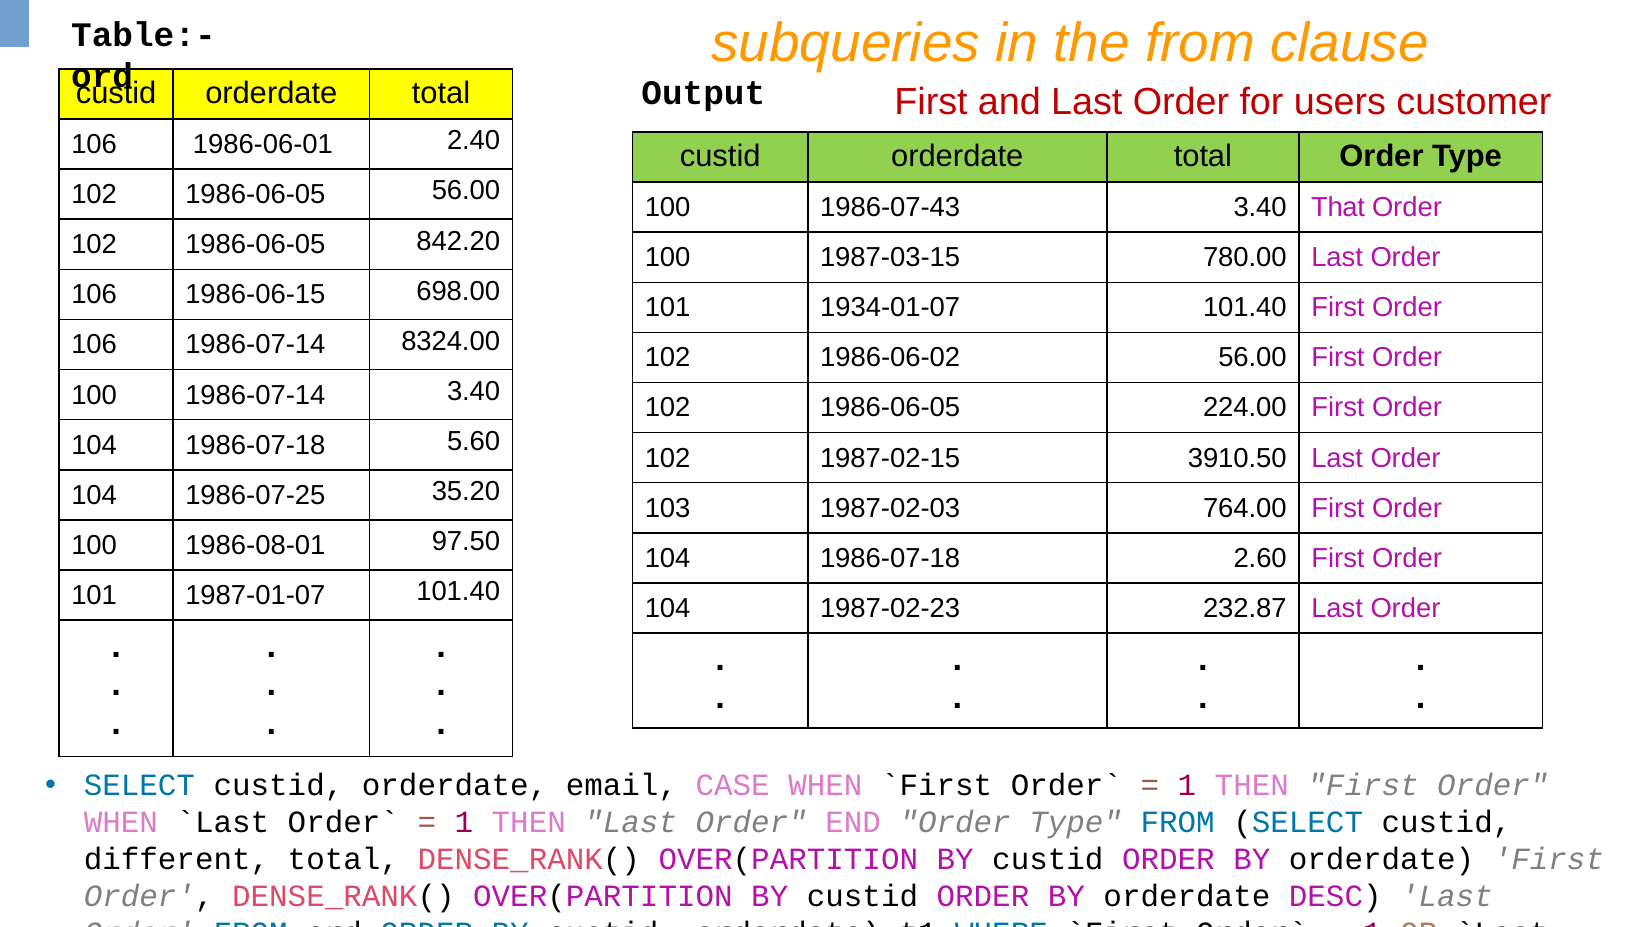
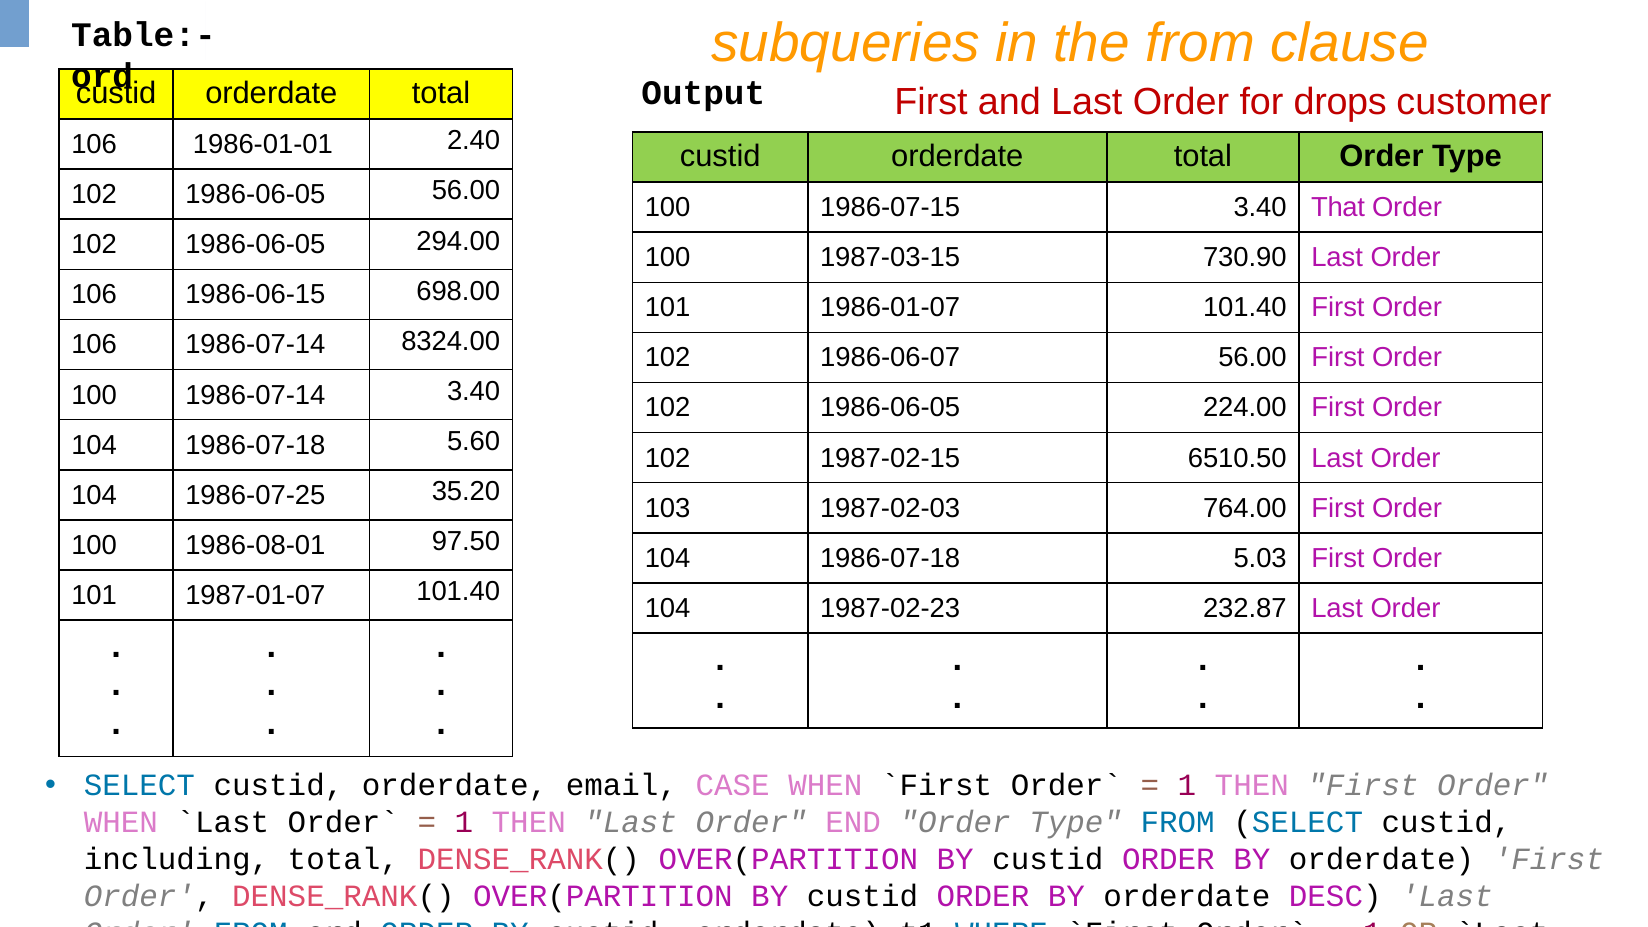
users: users -> drops (1340, 102)
1986-06-01: 1986-06-01 -> 1986-01-01 (263, 144)
1986-07-43: 1986-07-43 -> 1986-07-15 (890, 207)
842.20: 842.20 -> 294.00 (458, 241)
780.00: 780.00 -> 730.90 (1245, 258)
1934-01-07: 1934-01-07 -> 1986-01-07 (890, 308)
1986-06-02: 1986-06-02 -> 1986-06-07 (890, 358)
3910.50: 3910.50 -> 6510.50 (1237, 458)
2.60: 2.60 -> 5.03 (1260, 558)
different: different -> including (176, 860)
